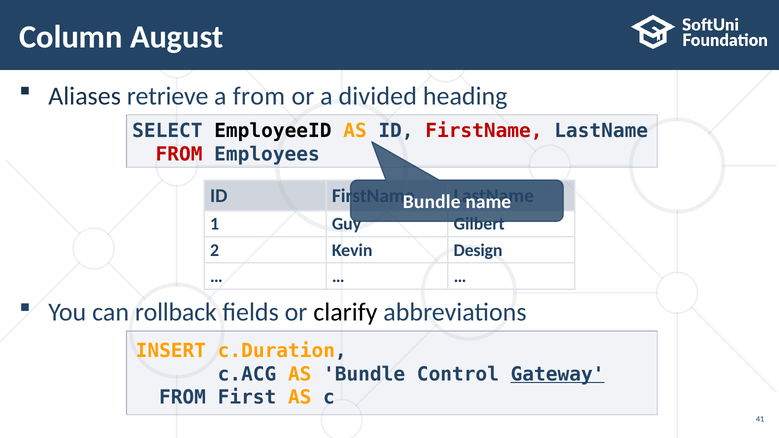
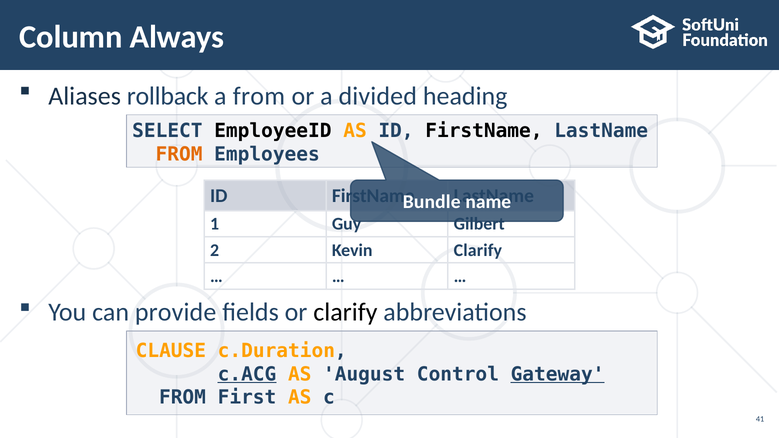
August: August -> Always (177, 37)
retrieve: retrieve -> rollback (168, 96)
FirstName colour: red -> black (484, 131)
FROM colour: red -> orange (179, 154)
Kevin Design: Design -> Clarify (478, 250)
rollback: rollback -> provide (176, 312)
INSERT: INSERT -> CLAUSE (171, 351)
c.ACG underline: none -> present (247, 374)
AS Bundle: Bundle -> August (364, 374)
